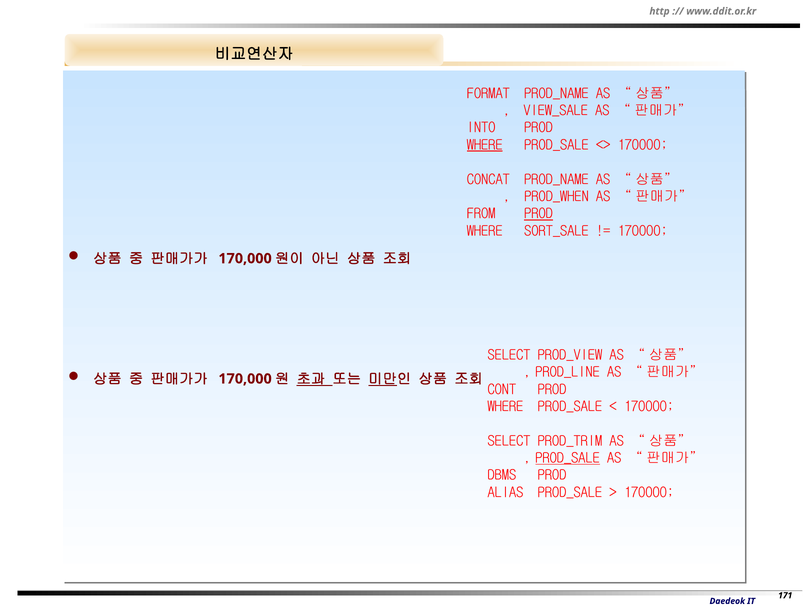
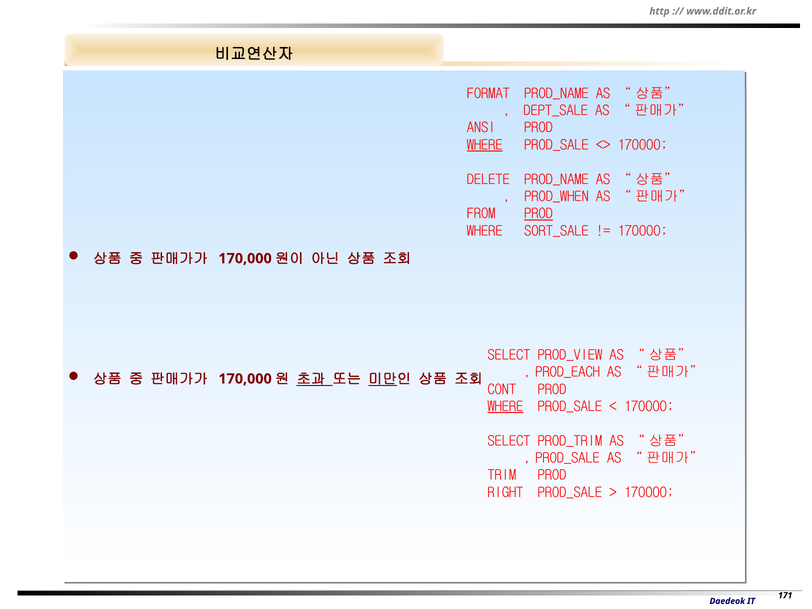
VIEW_SALE: VIEW_SALE -> DEPT_SALE (556, 111)
INTO: INTO -> ANSI (481, 128)
CONCAT: CONCAT -> DELETE (488, 179)
PROD_LINE: PROD_LINE -> PROD_EACH (568, 372)
WHERE underline: none -> present (505, 406)
PROD_SALE underline: present -> none (568, 458)
DBMS: DBMS -> TRIM (502, 475)
ALIAS: ALIAS -> RIGHT (505, 492)
